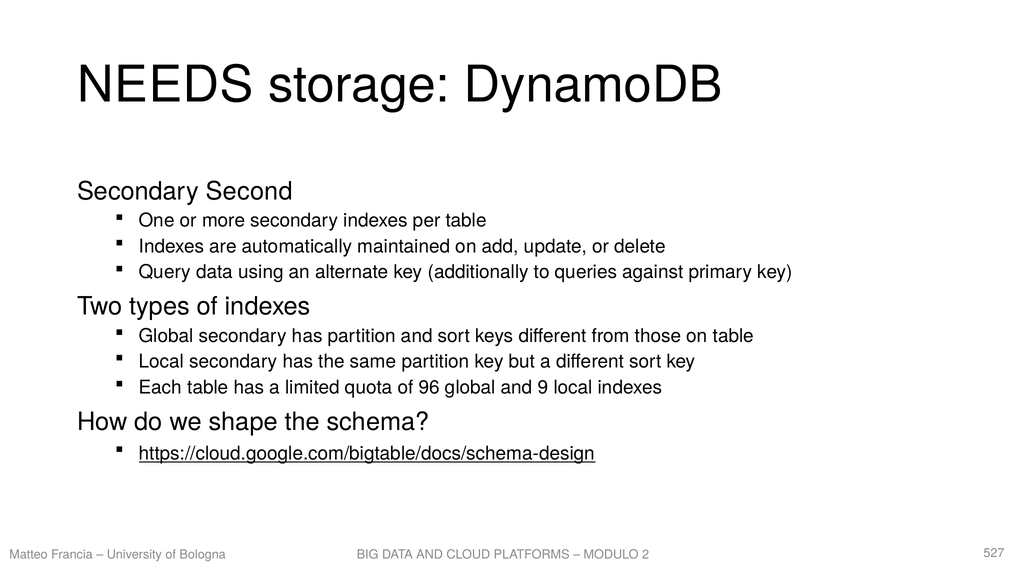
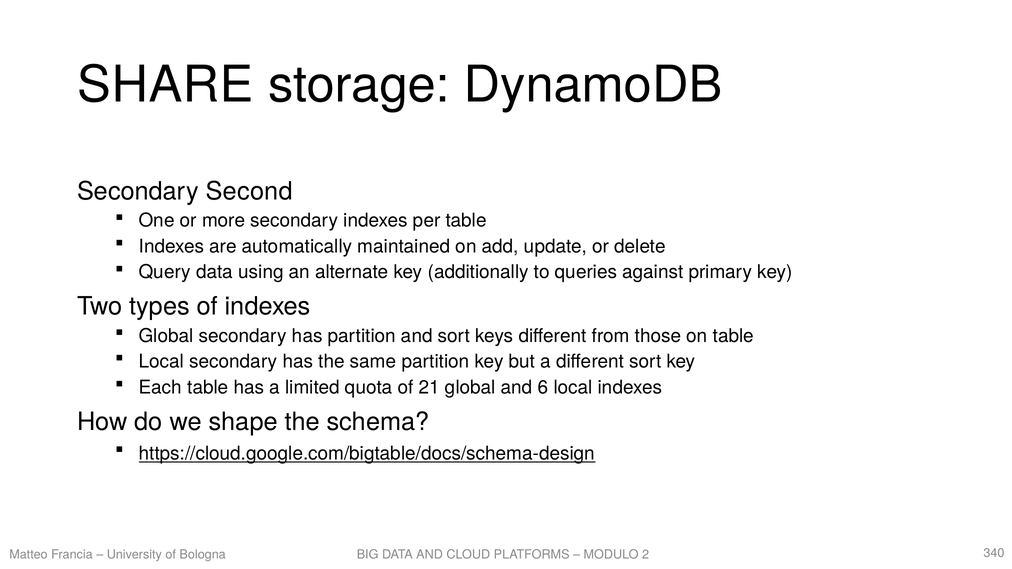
NEEDS: NEEDS -> SHARE (165, 85)
96: 96 -> 21 (429, 387)
9: 9 -> 6 (543, 387)
527: 527 -> 340 (994, 554)
